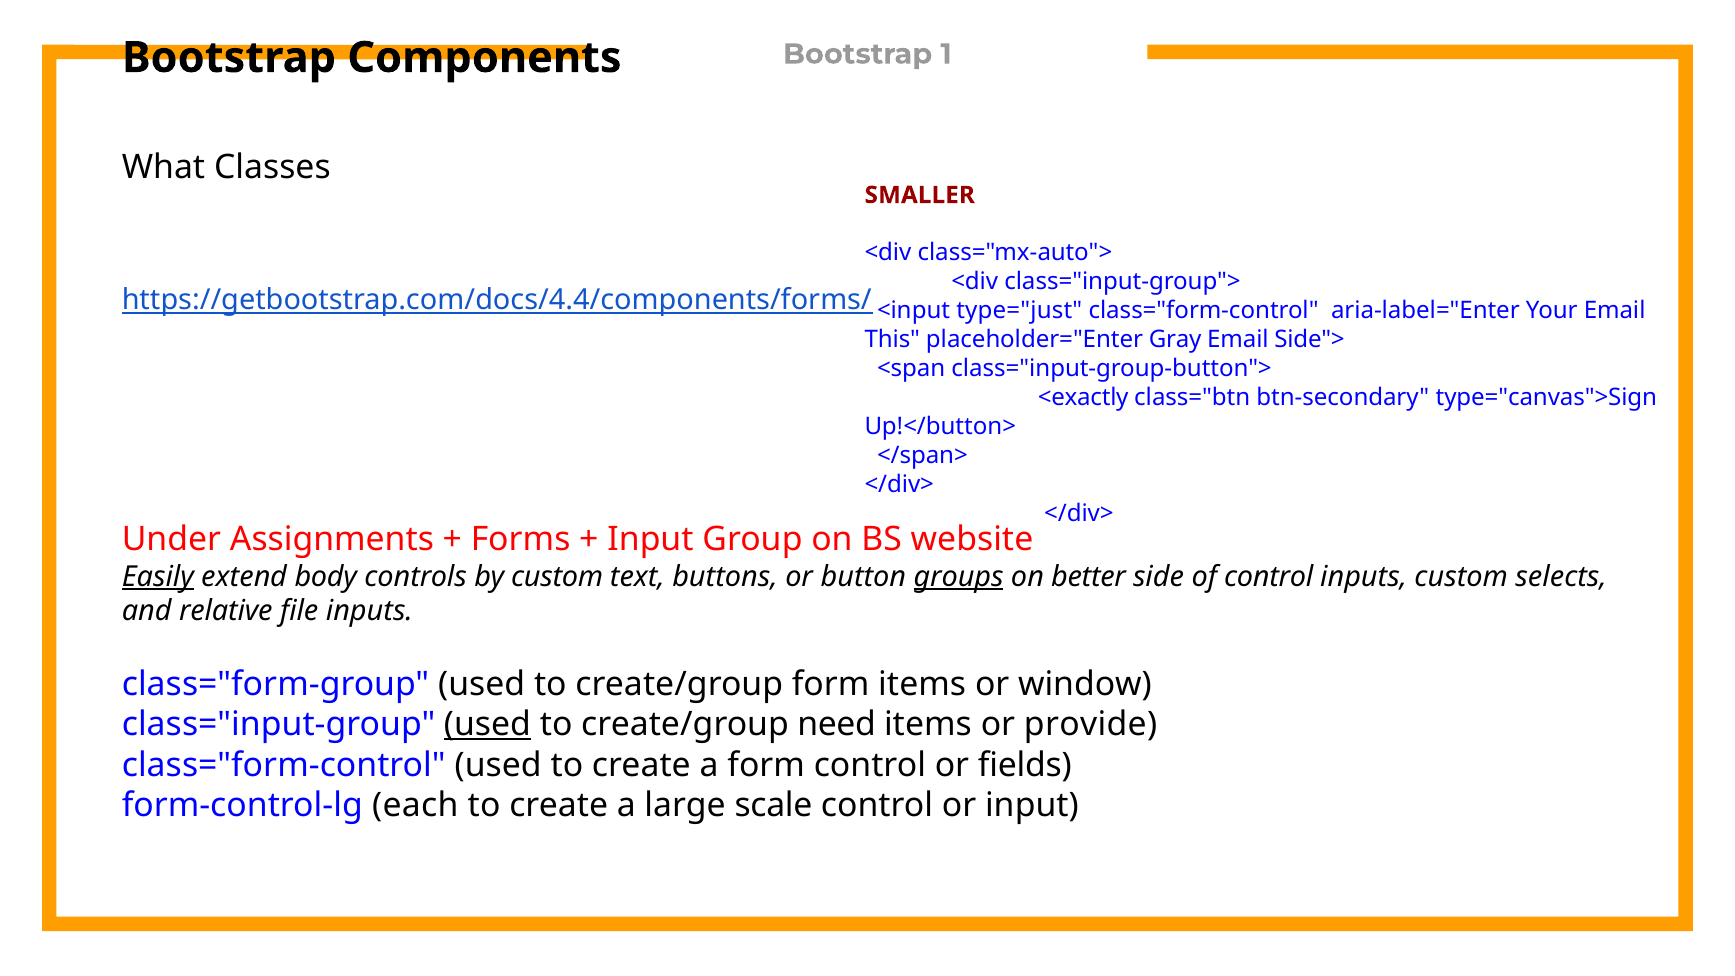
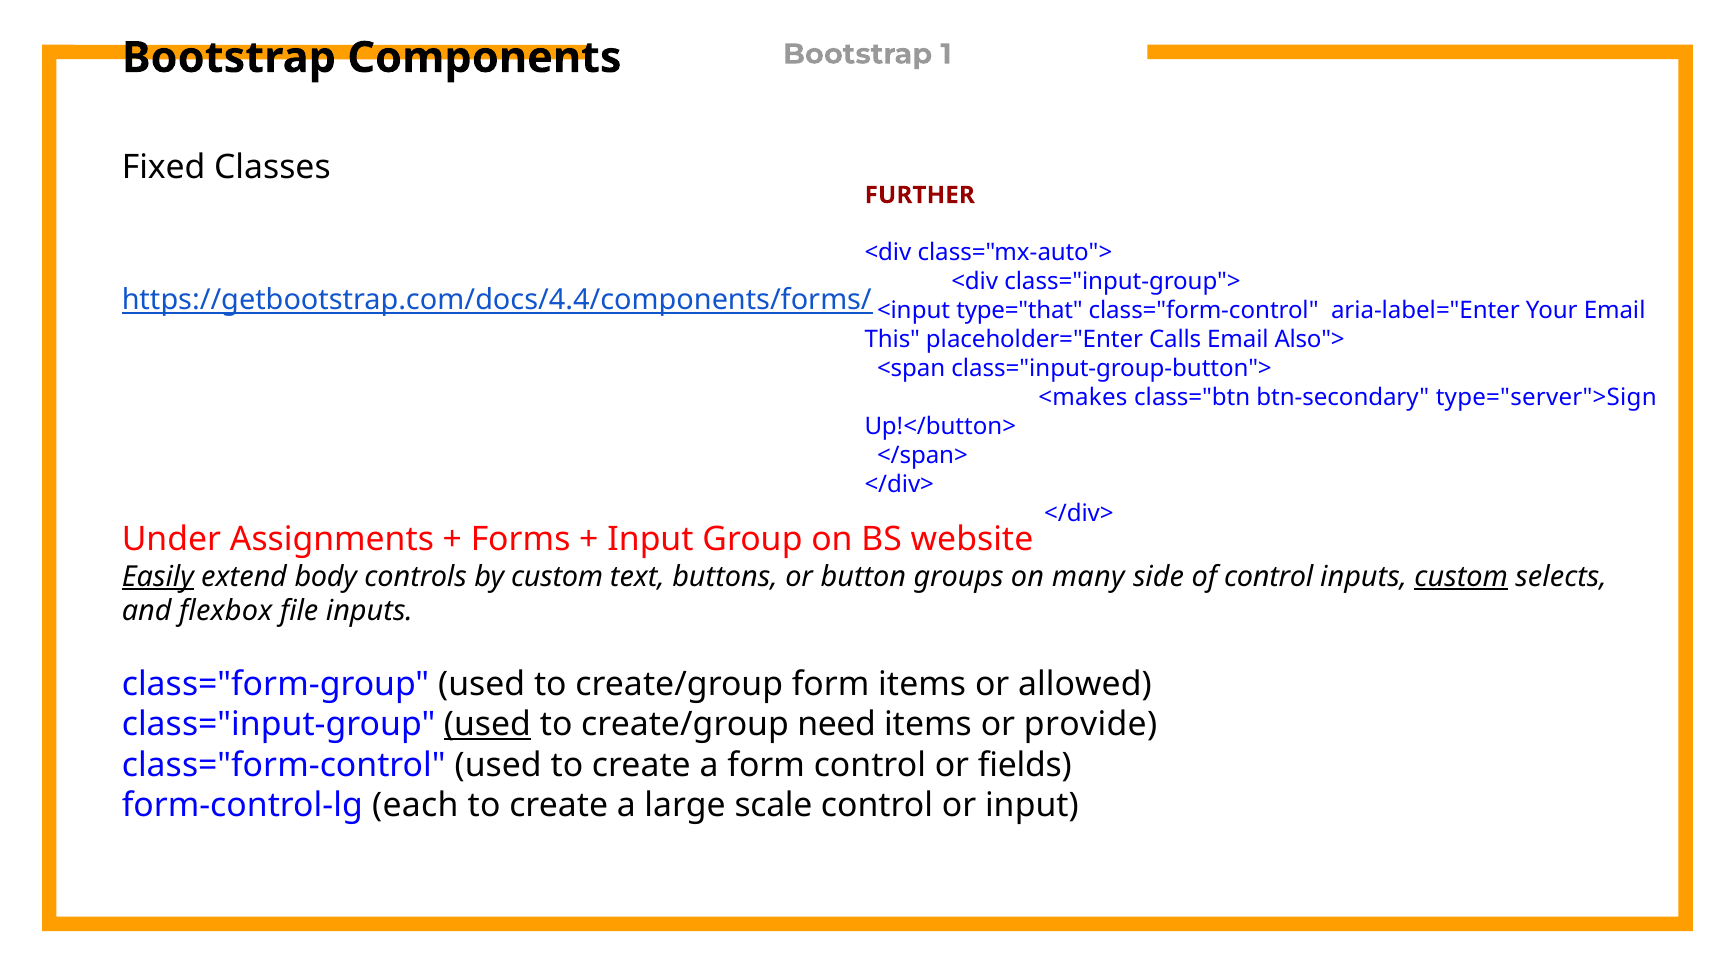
What: What -> Fixed (164, 167)
SMALLER: SMALLER -> FURTHER (920, 195)
type="just: type="just -> type="that (1019, 311)
Gray: Gray -> Calls (1175, 340)
Side">: Side"> -> Also"> (1310, 340)
<exactly: <exactly -> <makes (1083, 398)
type="canvas">Sign: type="canvas">Sign -> type="server">Sign (1546, 398)
groups underline: present -> none (959, 577)
better: better -> many (1088, 577)
custom underline: none -> present (1461, 577)
relative: relative -> flexbox (226, 611)
window: window -> allowed (1085, 684)
